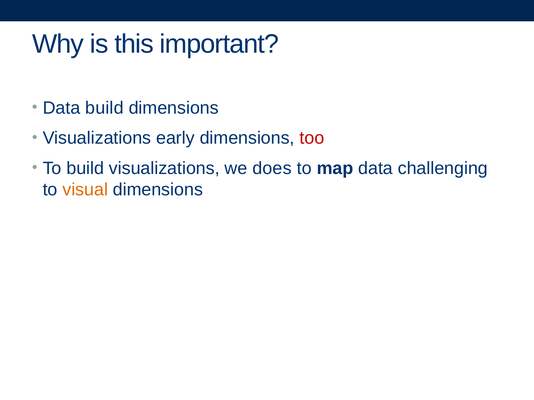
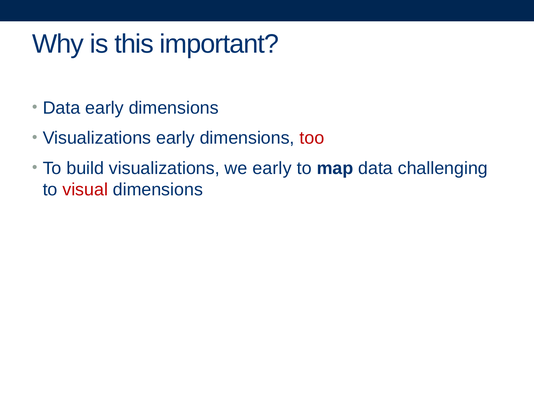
Data build: build -> early (105, 108)
we does: does -> early (272, 169)
visual colour: orange -> red (85, 190)
